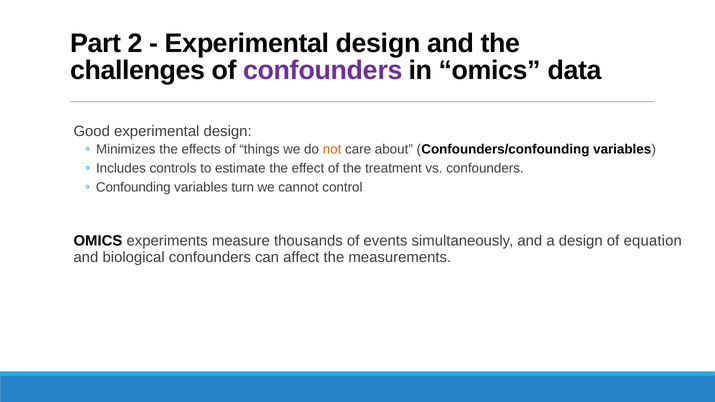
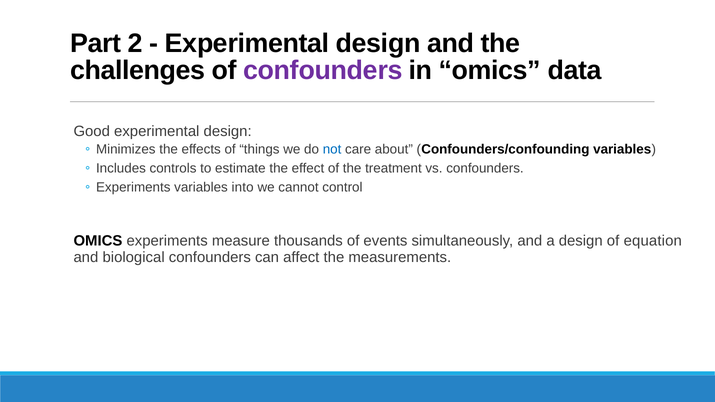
not colour: orange -> blue (332, 149)
Confounding: Confounding -> Experiments (133, 187)
turn: turn -> into (243, 187)
